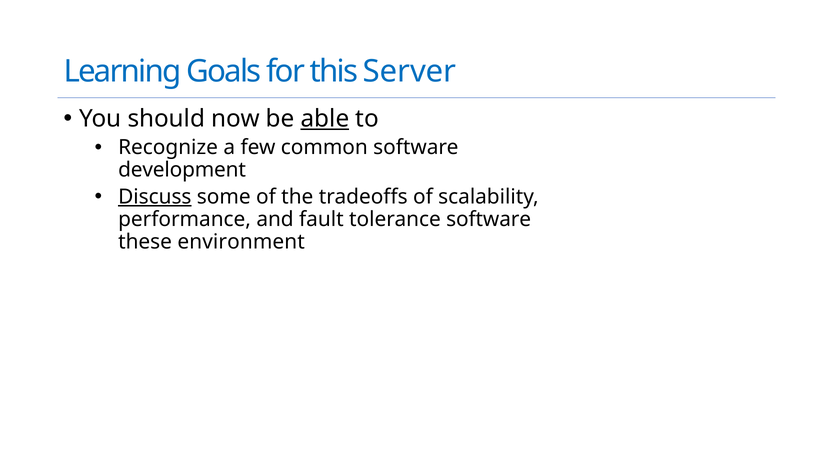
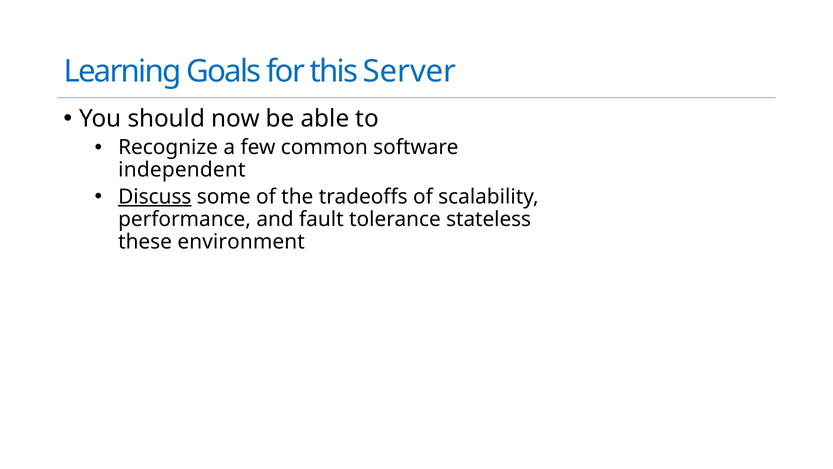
able underline: present -> none (325, 119)
development: development -> independent (182, 170)
tolerance software: software -> stateless (489, 219)
